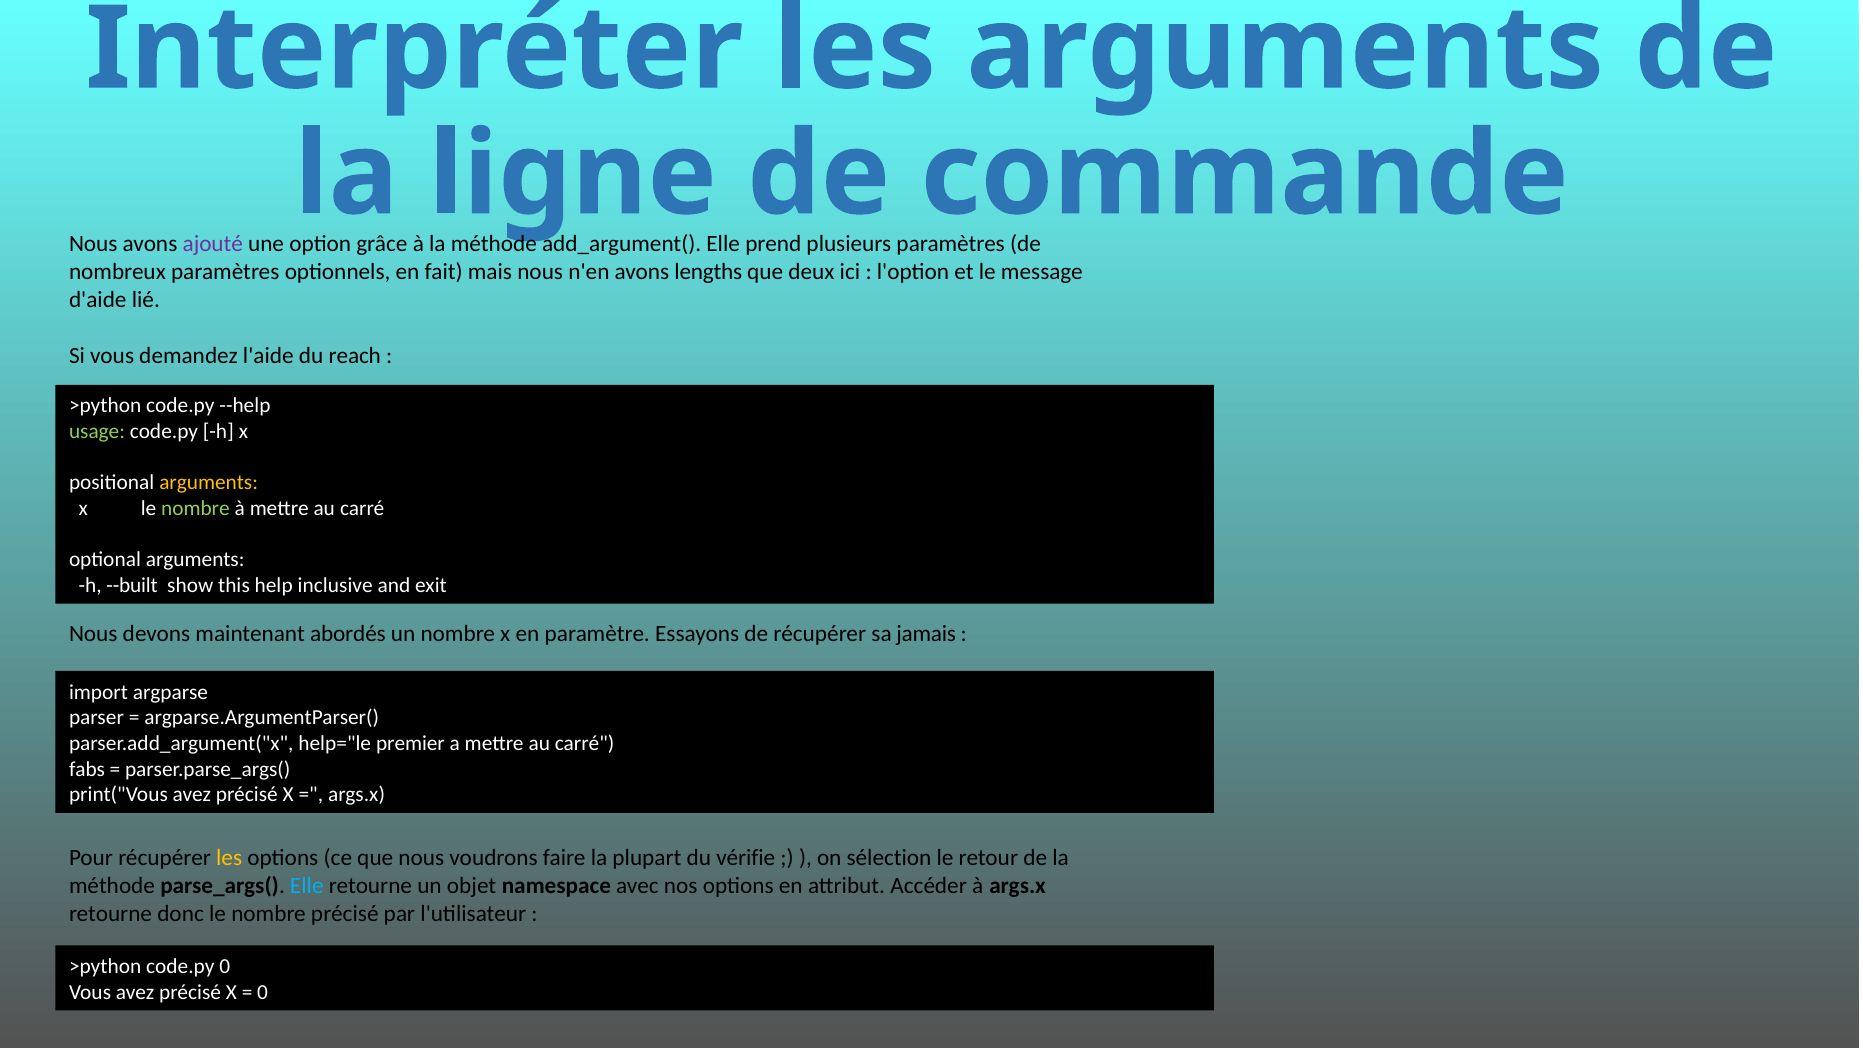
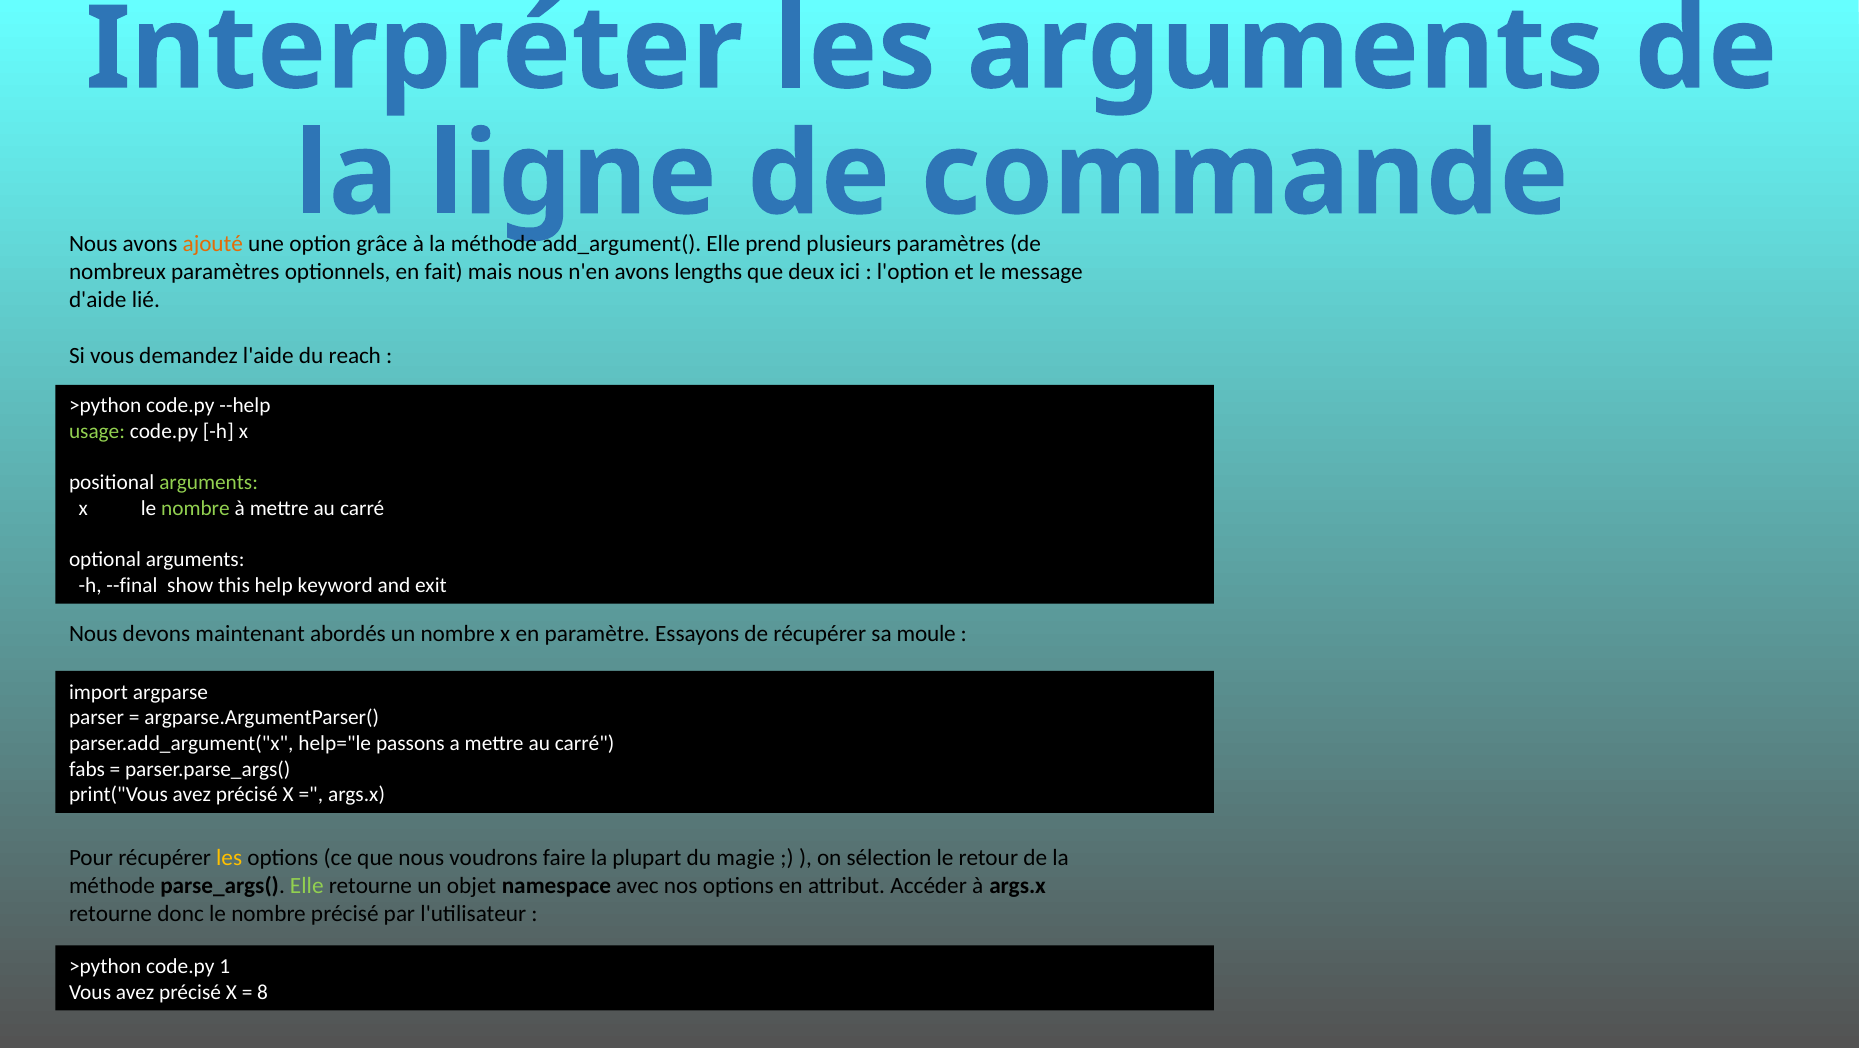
ajouté colour: purple -> orange (213, 244)
arguments colour: yellow -> light green (209, 483)
--built: --built -> --final (132, 585)
inclusive: inclusive -> keyword (335, 585)
jamais: jamais -> moule (926, 634)
premier: premier -> passons (410, 743)
vérifie: vérifie -> magie (746, 858)
Elle colour: light blue -> light green (307, 886)
code.py 0: 0 -> 1 (225, 966)
0: 0 -> 8 (263, 992)
